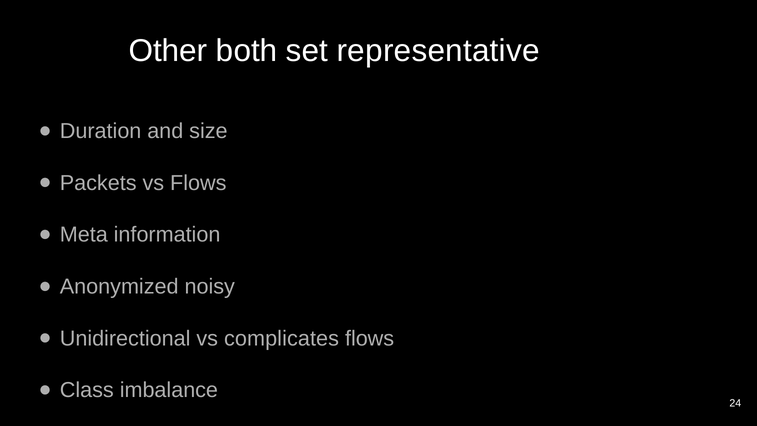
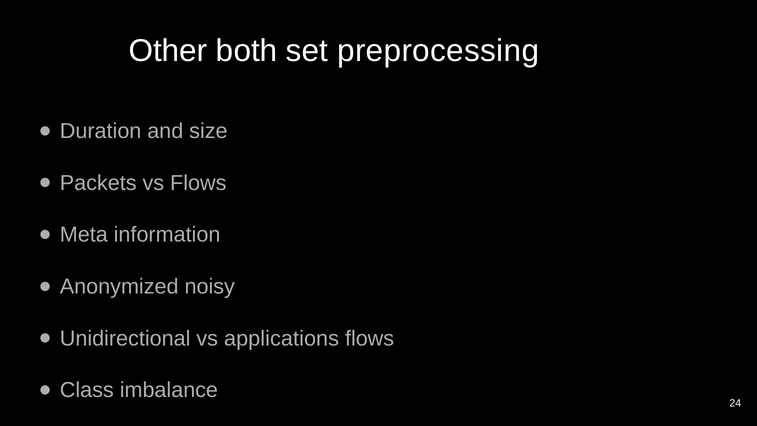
representative: representative -> preprocessing (438, 51)
complicates: complicates -> applications (282, 338)
